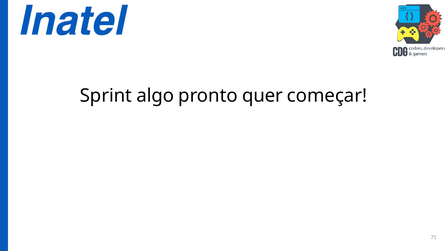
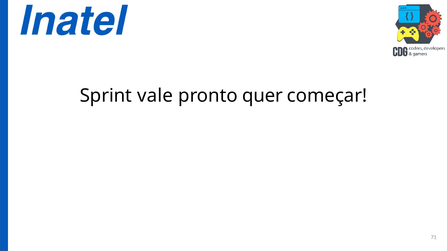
algo: algo -> vale (155, 96)
